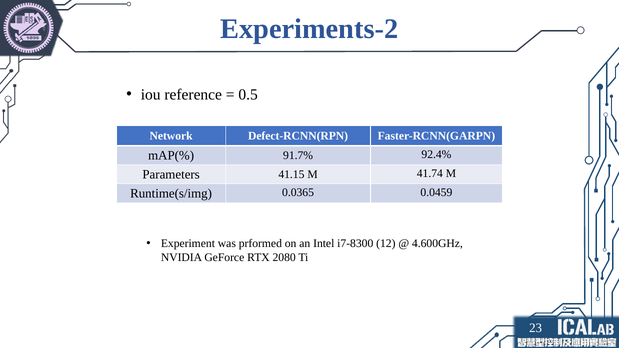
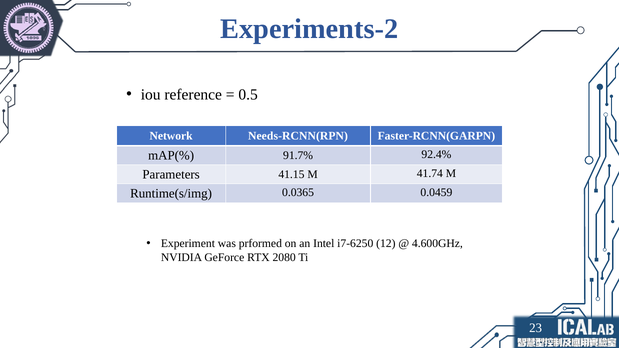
Defect-RCNN(RPN: Defect-RCNN(RPN -> Needs-RCNN(RPN (298, 136)
i7-8300: i7-8300 -> i7-6250 (355, 243)
